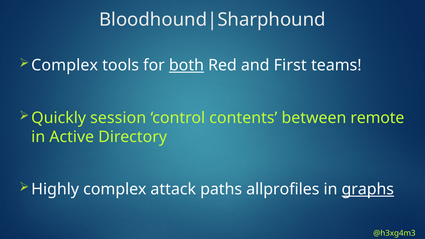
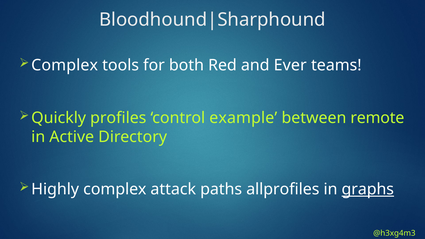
both underline: present -> none (186, 65)
First: First -> Ever (290, 65)
session: session -> profiles (118, 118)
contents: contents -> example (243, 118)
